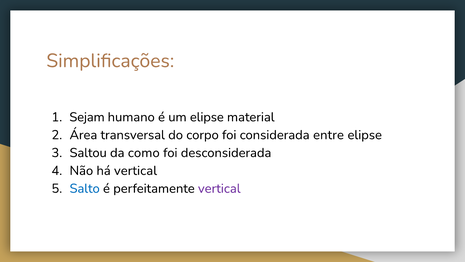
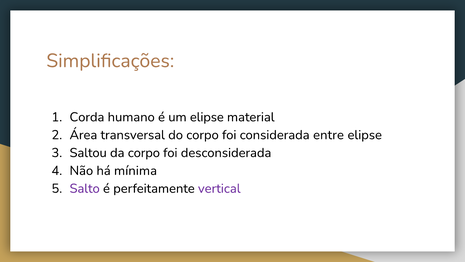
Sejam: Sejam -> Corda (87, 117)
da como: como -> corpo (144, 153)
há vertical: vertical -> mínima (136, 170)
Salto colour: blue -> purple (85, 188)
